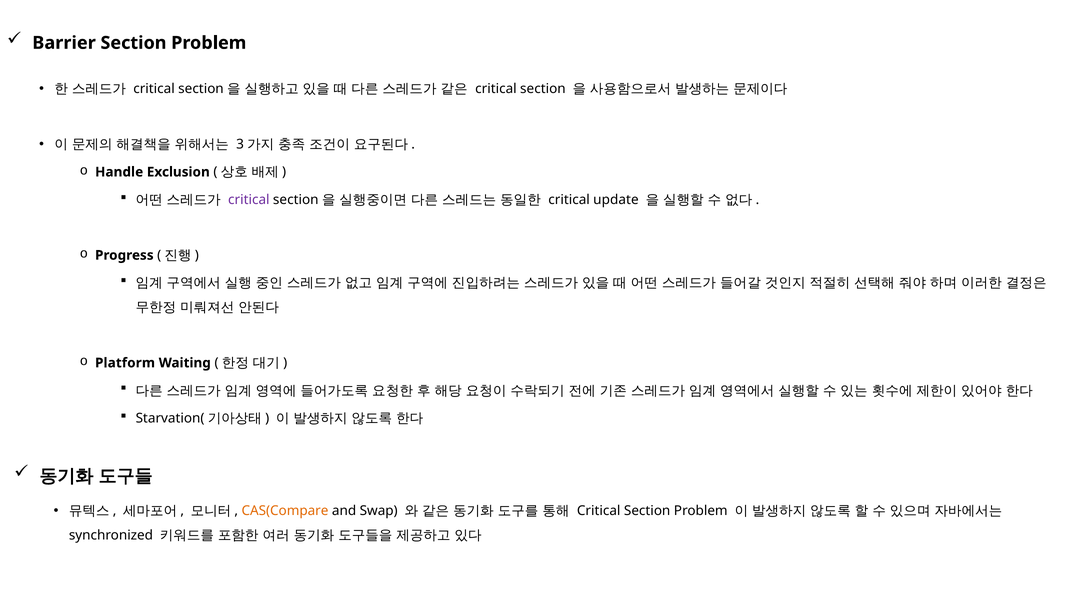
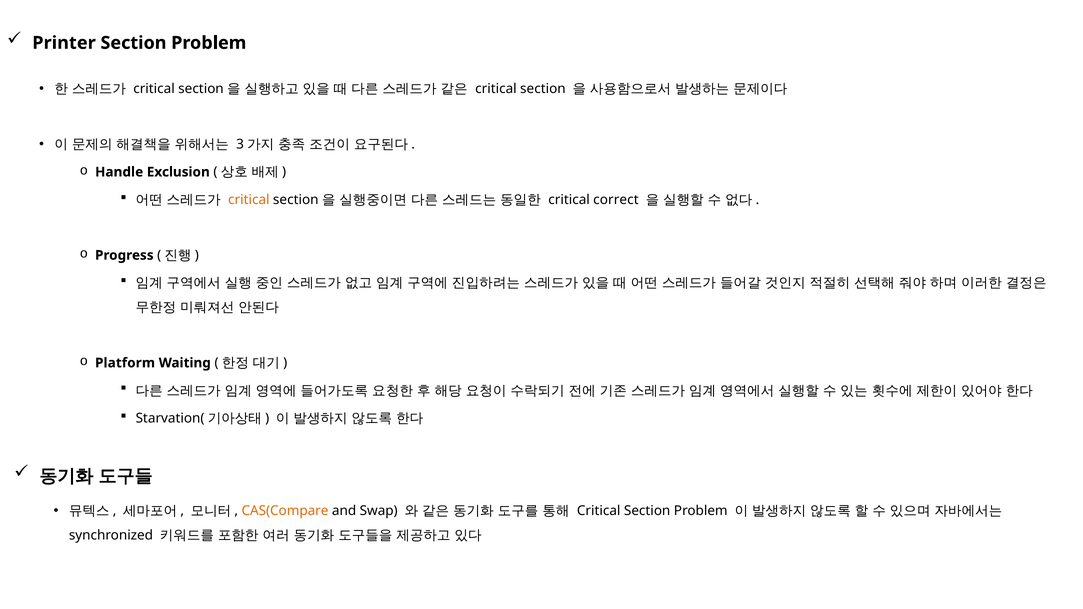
Barrier: Barrier -> Printer (64, 43)
critical colour: purple -> orange (249, 200)
update: update -> correct (616, 200)
